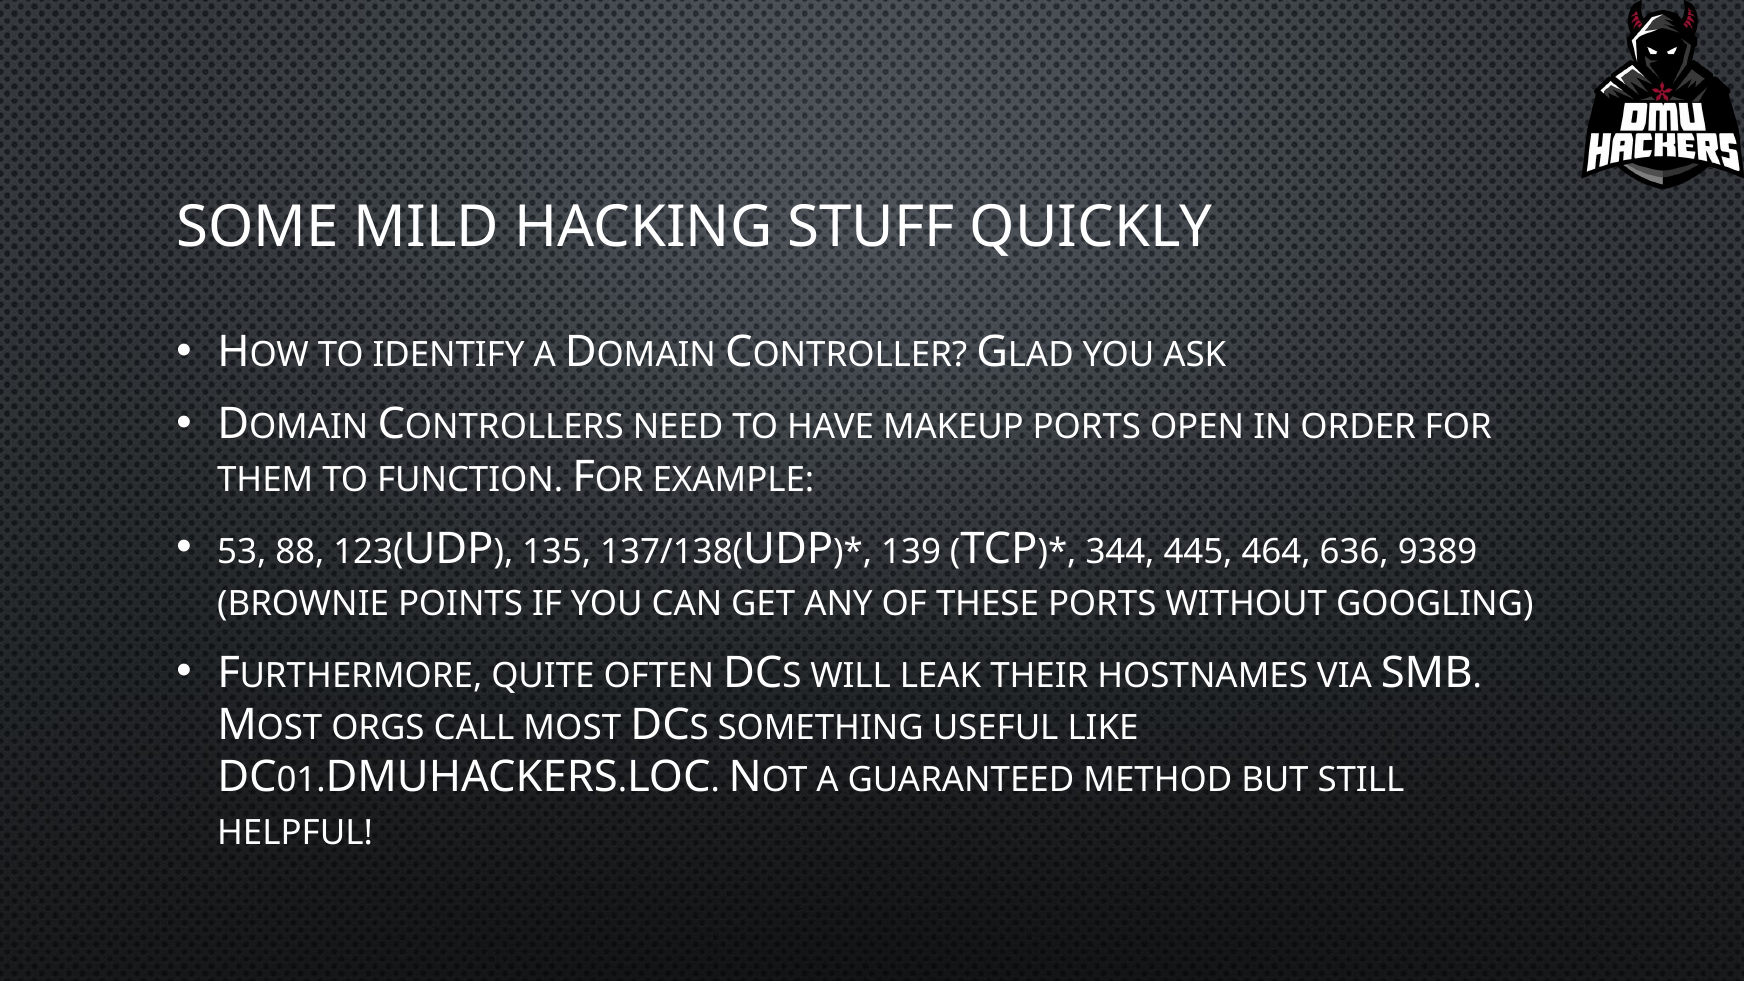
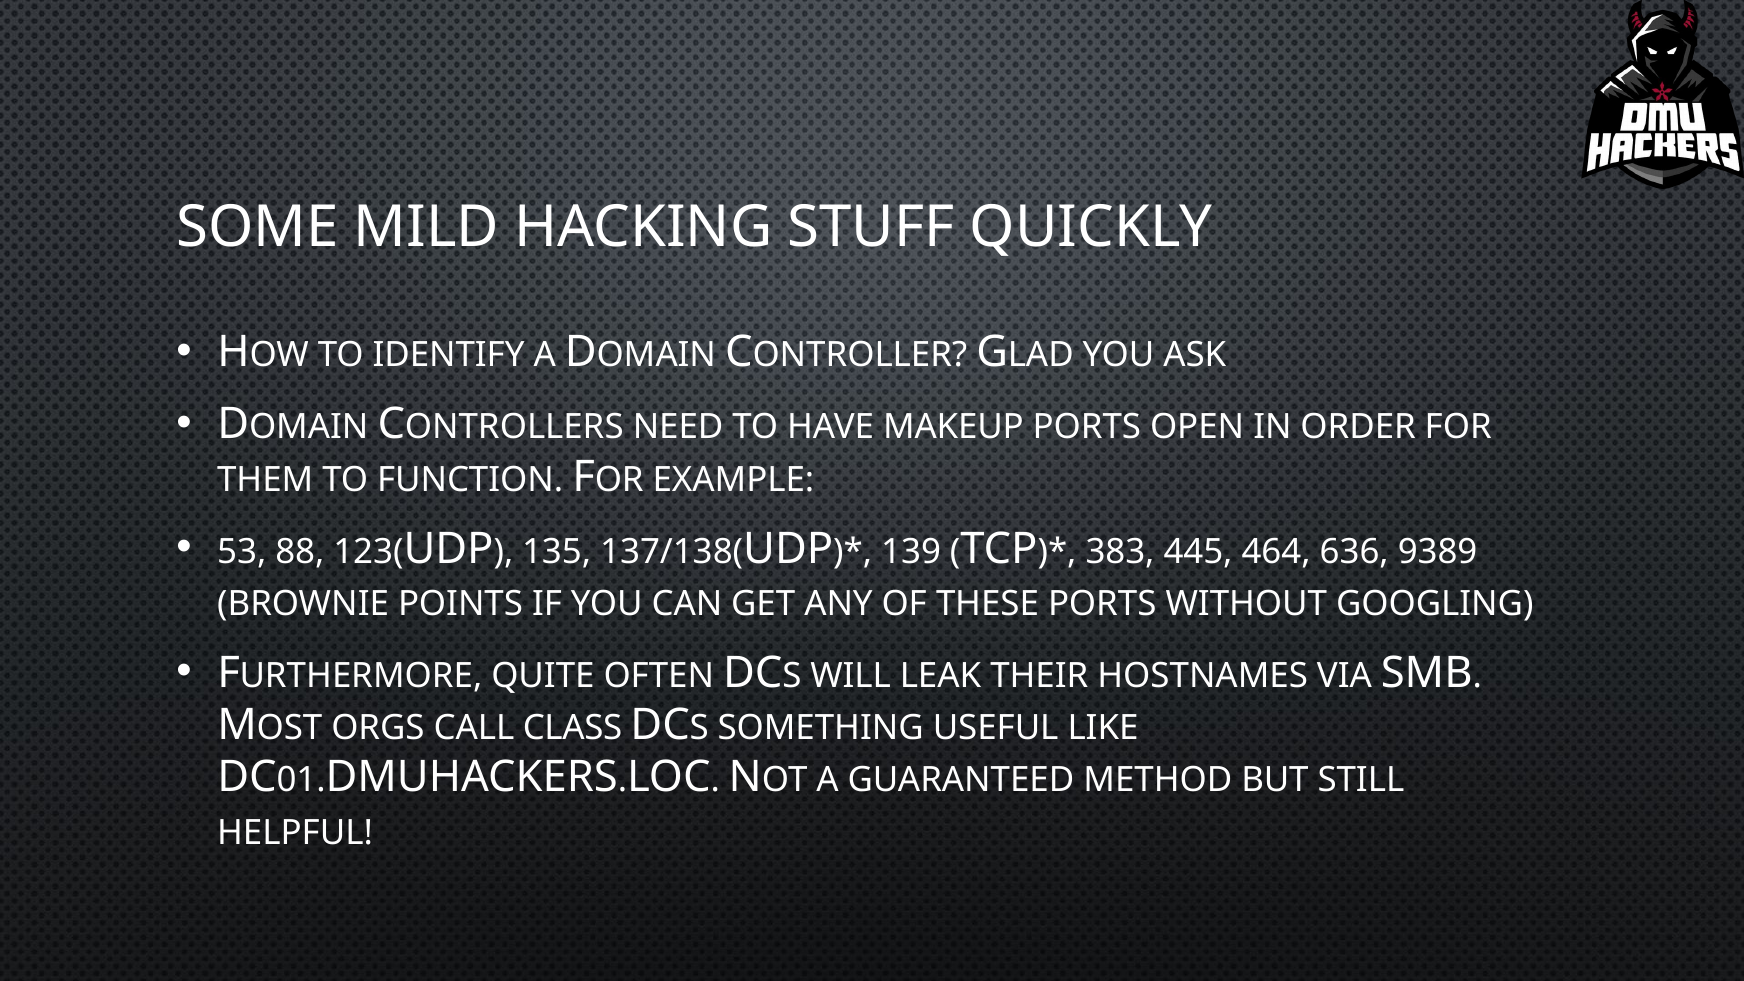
344: 344 -> 383 (1120, 552)
MOST: MOST -> CLASS (573, 728)
